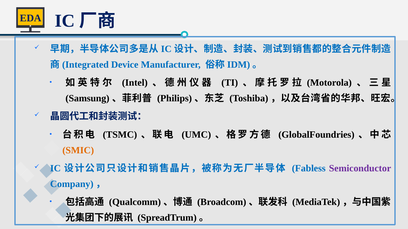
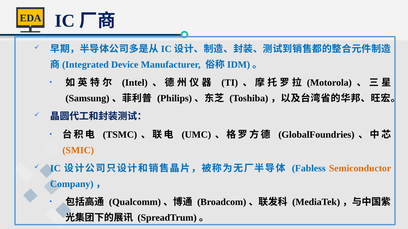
Semiconductor colour: purple -> orange (360, 169)
